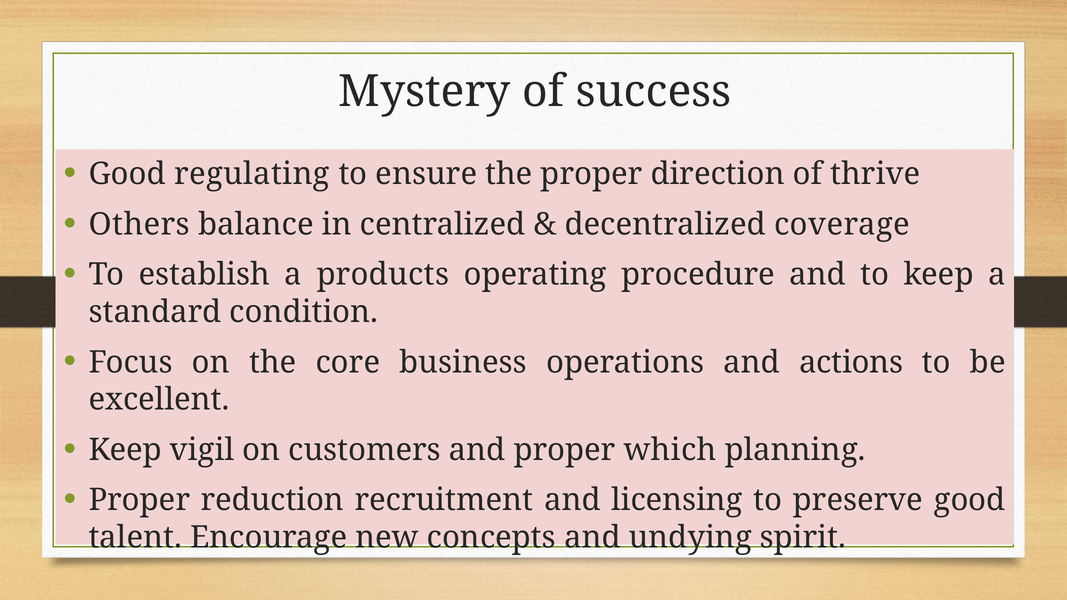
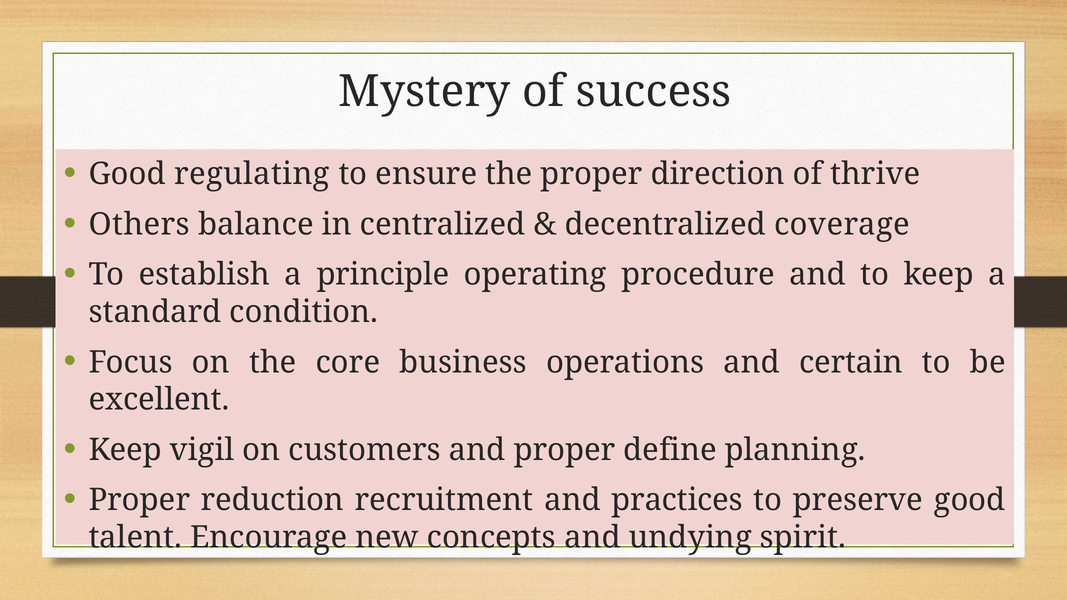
products: products -> principle (383, 275)
actions: actions -> certain (851, 362)
which: which -> define (670, 450)
licensing: licensing -> practices (677, 500)
